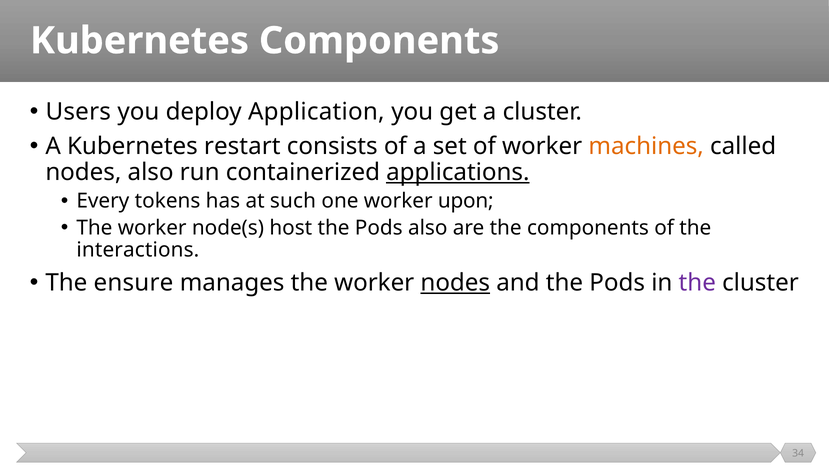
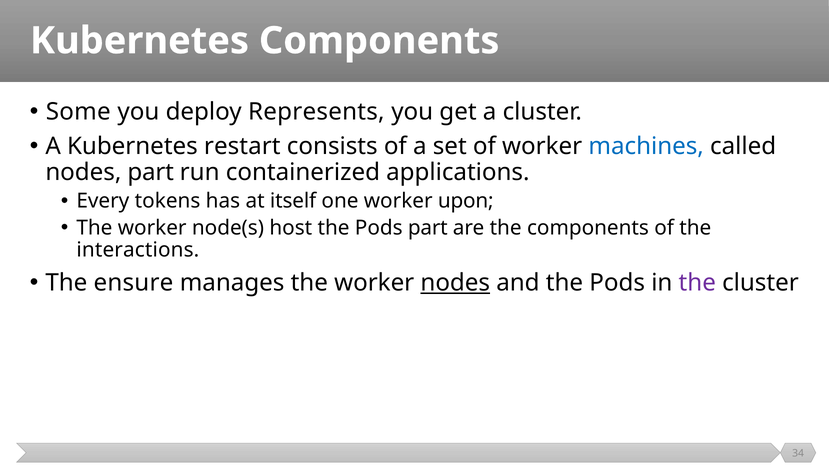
Users: Users -> Some (78, 112)
Application: Application -> Represents (316, 112)
machines colour: orange -> blue (646, 146)
nodes also: also -> part (151, 173)
applications underline: present -> none (458, 173)
such: such -> itself (293, 201)
Pods also: also -> part (428, 228)
